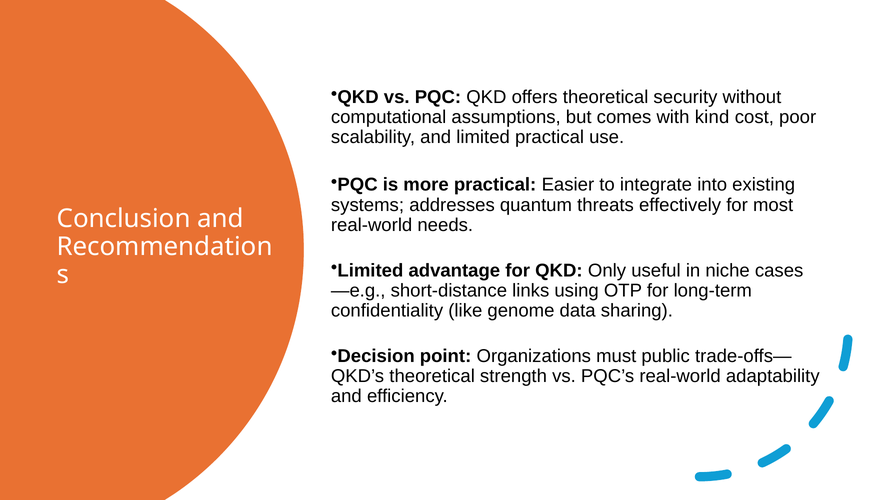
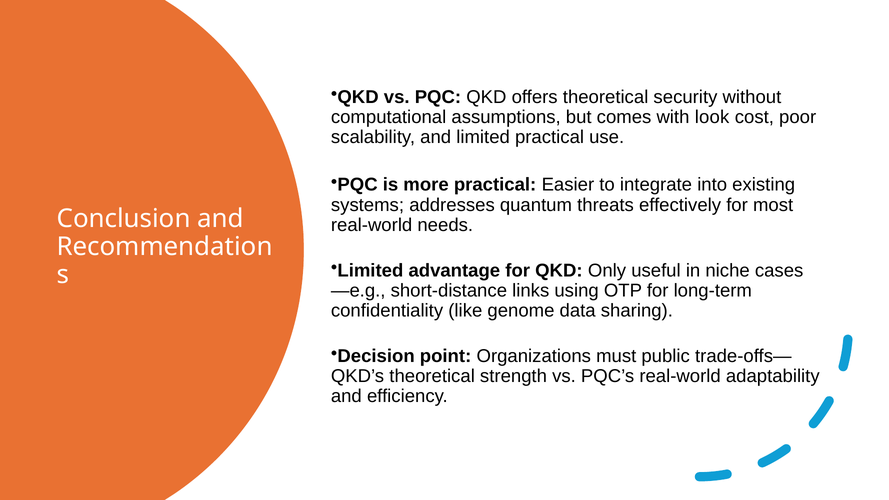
kind: kind -> look (712, 117)
